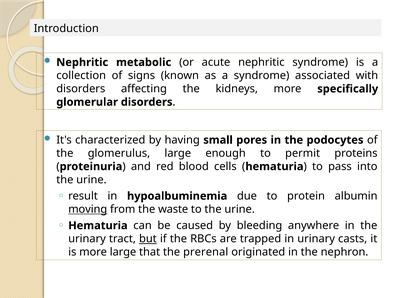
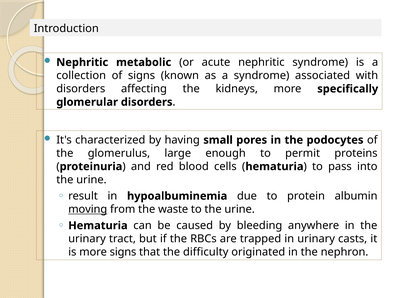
but underline: present -> none (148, 239)
more large: large -> signs (123, 252)
prerenal: prerenal -> difficulty (206, 252)
